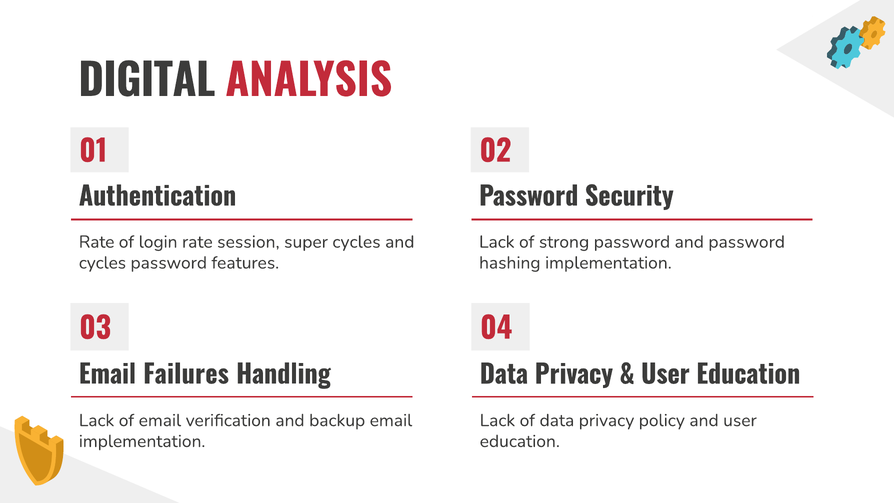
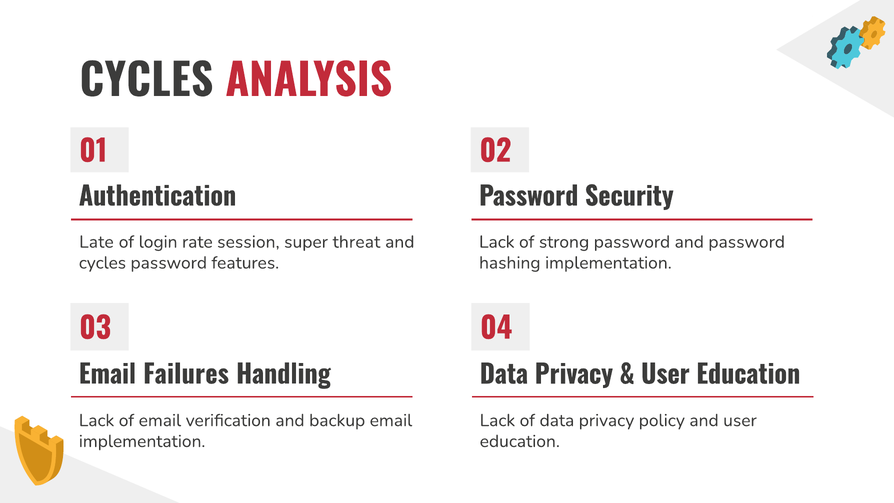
DIGITAL: DIGITAL -> CYCLES (146, 82)
Rate: Rate -> Late (96, 242)
super cycles: cycles -> threat (356, 242)
